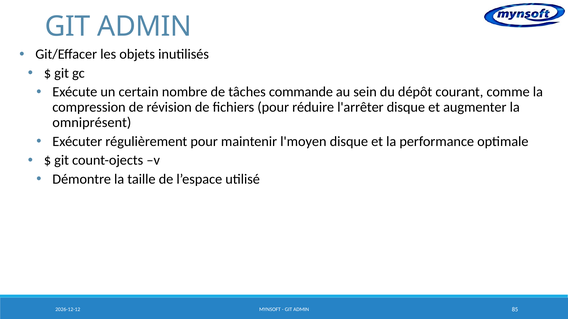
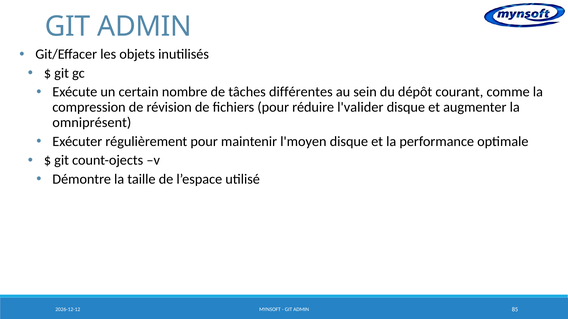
commande: commande -> différentes (301, 92)
l'arrêter: l'arrêter -> l'valider (360, 107)
